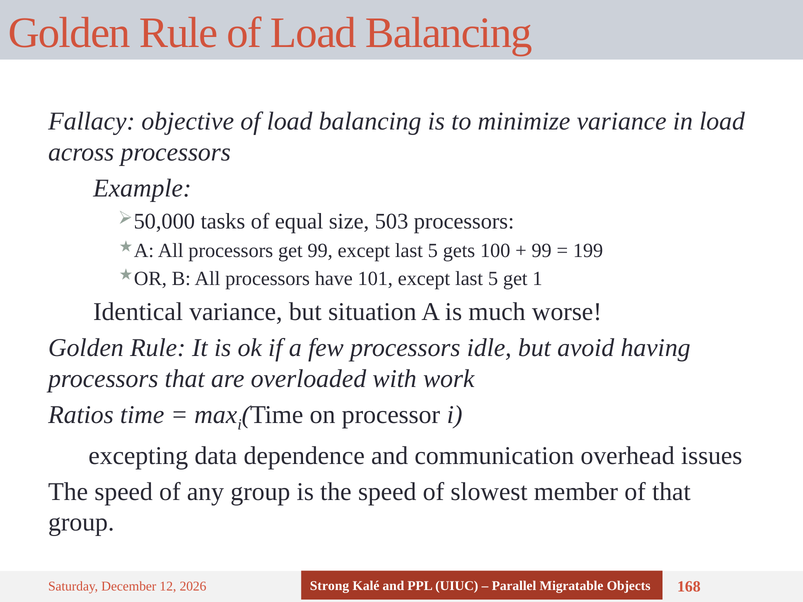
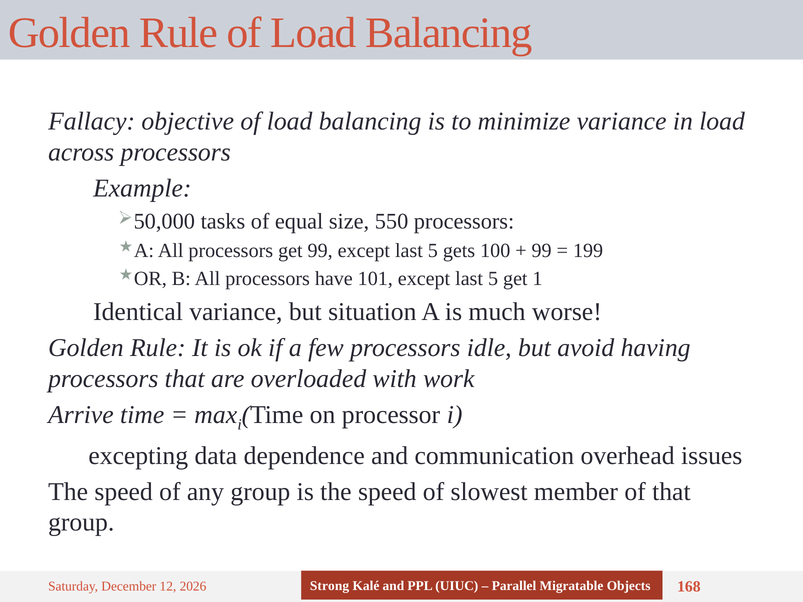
503: 503 -> 550 (392, 221)
Ratios: Ratios -> Arrive (81, 415)
